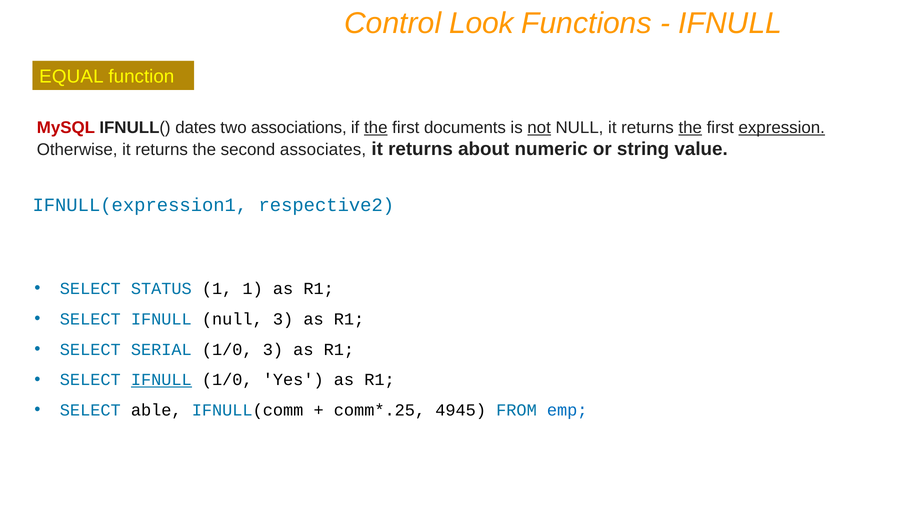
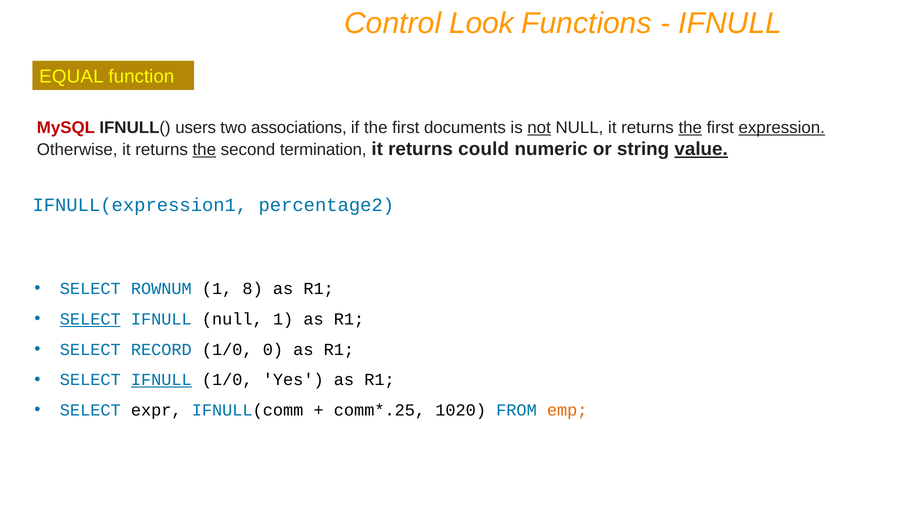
dates: dates -> users (196, 128)
the underline: present -> none (376, 128)
the underline: none -> present (204, 150)
associates: associates -> termination (323, 150)
about: about -> could (484, 149)
value underline: none -> present (701, 149)
respective2: respective2 -> percentage2 (326, 205)
STATUS: STATUS -> ROWNUM (161, 289)
1 1: 1 -> 8 (253, 289)
SELECT underline: none -> present (90, 319)
null 3: 3 -> 1 (283, 319)
SERIAL: SERIAL -> RECORD (161, 350)
1/0 3: 3 -> 0 (273, 350)
able: able -> expr (156, 411)
4945: 4945 -> 1020 (461, 411)
emp colour: blue -> orange (567, 411)
